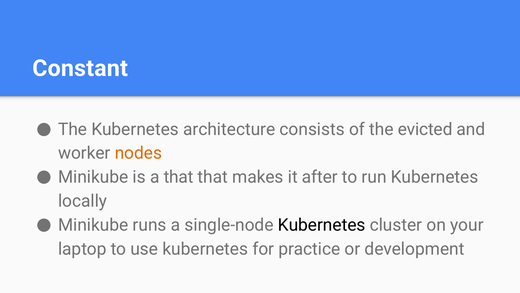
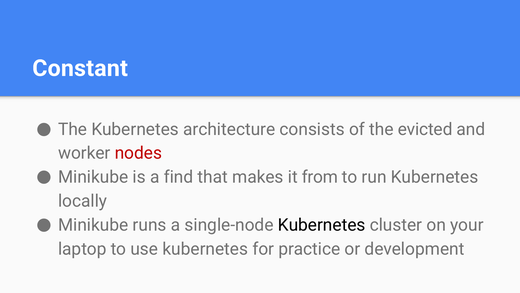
nodes colour: orange -> red (138, 153)
a that: that -> find (179, 177)
after: after -> from (320, 177)
